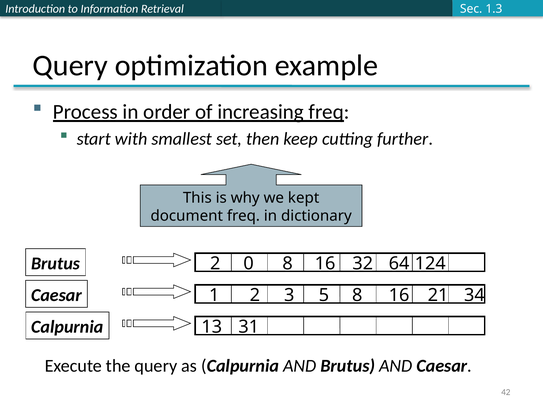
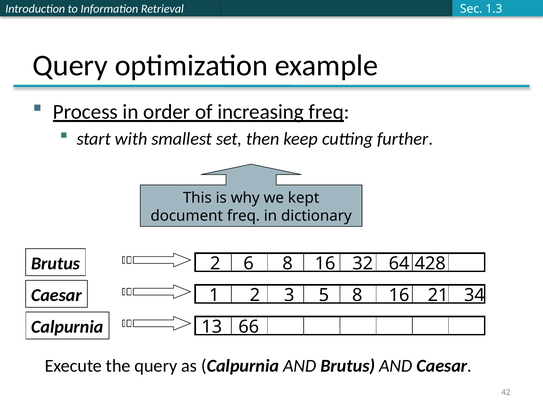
0: 0 -> 6 (249, 264)
124: 124 -> 428 (430, 264)
31: 31 -> 66 (249, 327)
